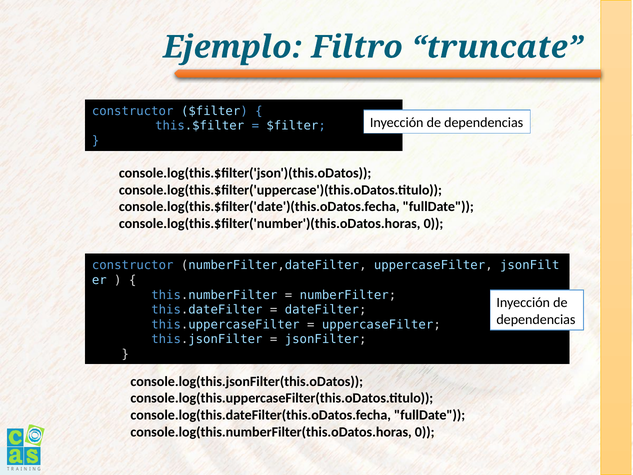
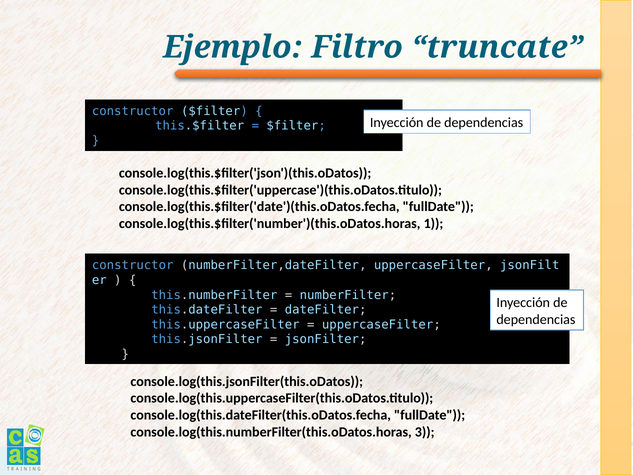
console.log(this.$filter('number')(this.oDatos.horas 0: 0 -> 1 (433, 224)
console.log(this.numberFilter(this.oDatos.horas 0: 0 -> 3 (425, 432)
